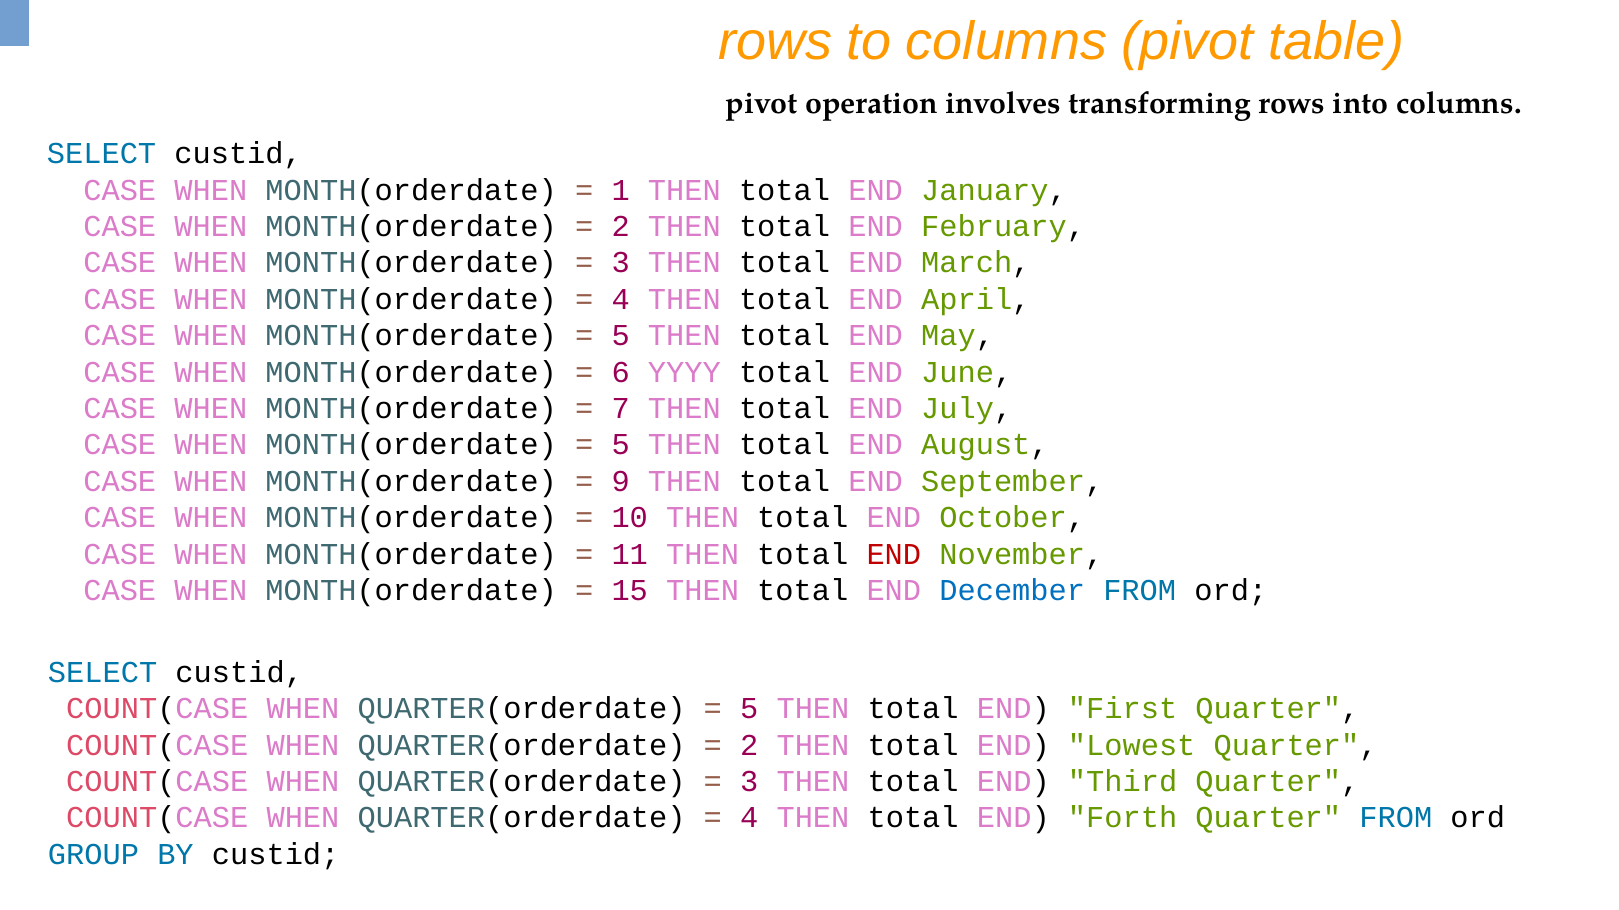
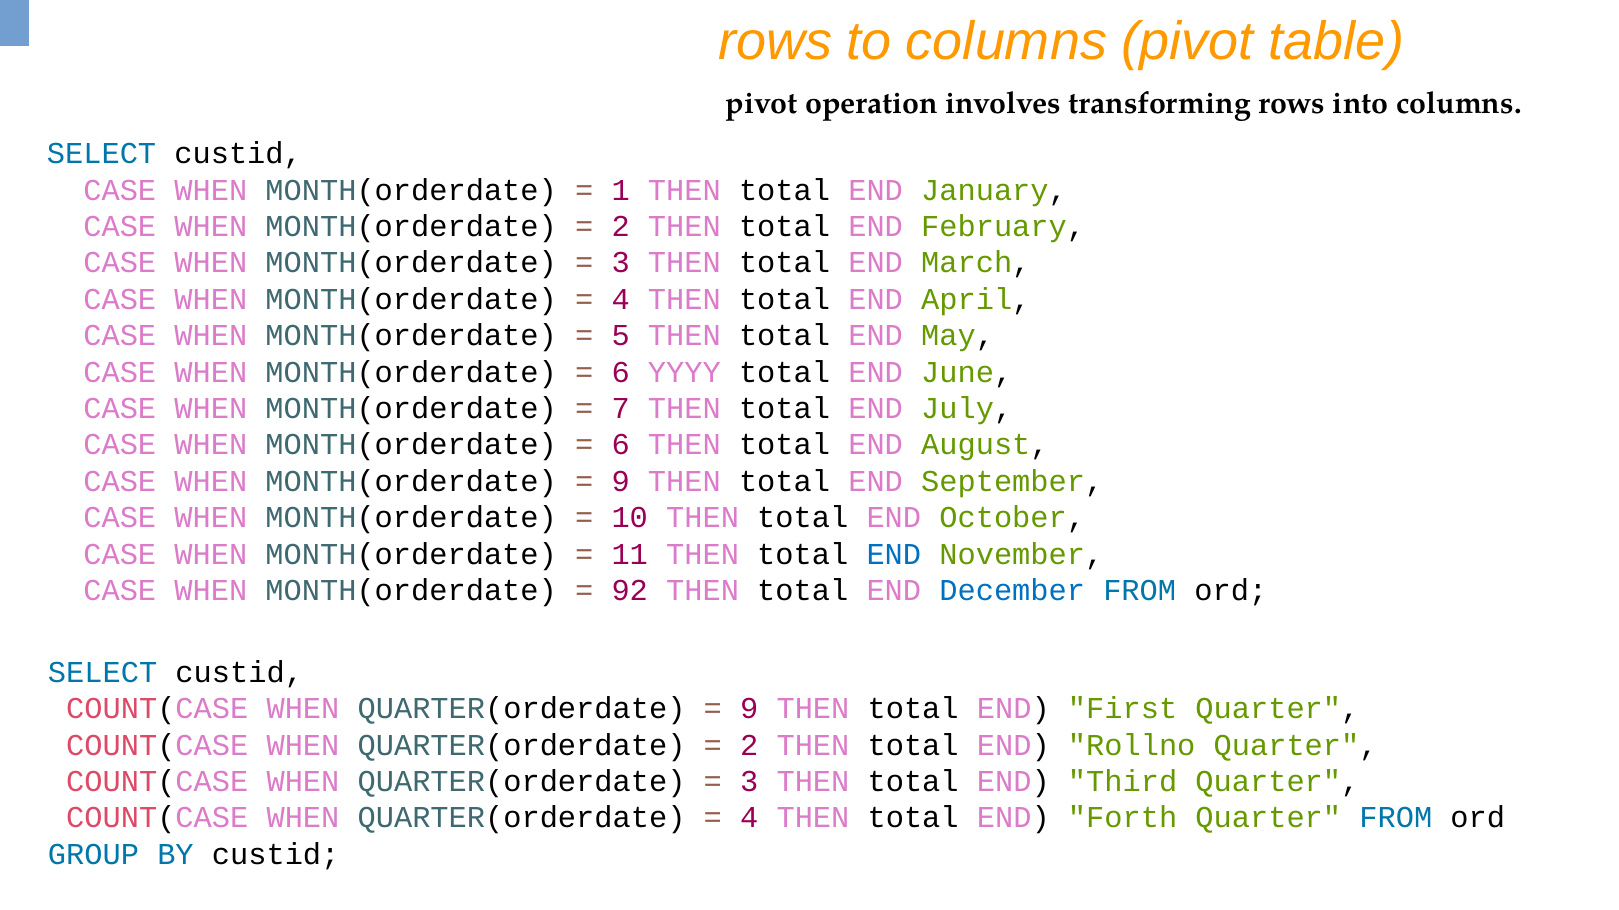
5: 5 -> 6 (621, 445)
END colour: red -> blue (894, 554)
15: 15 -> 92 (630, 591)
5: 5 -> 9 (749, 709)
Lowest: Lowest -> Rollno (1132, 746)
